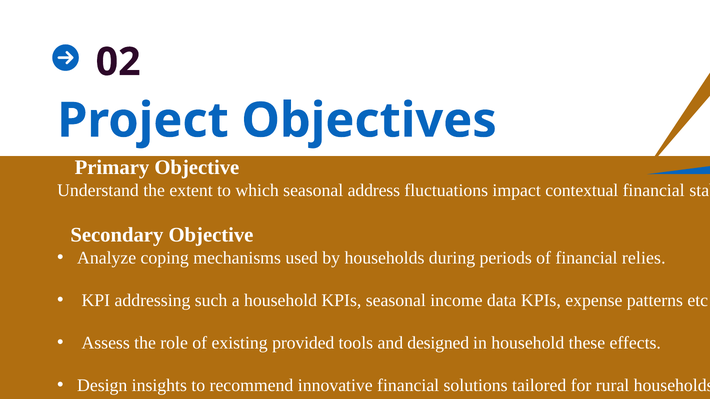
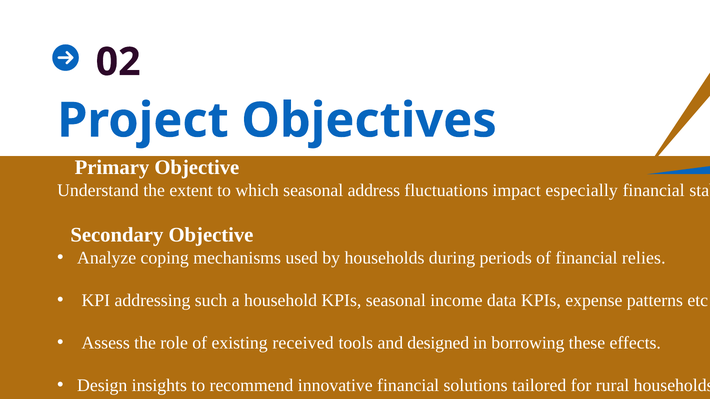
contextual: contextual -> especially (582, 191)
provided: provided -> received (303, 343)
in household: household -> borrowing (528, 343)
